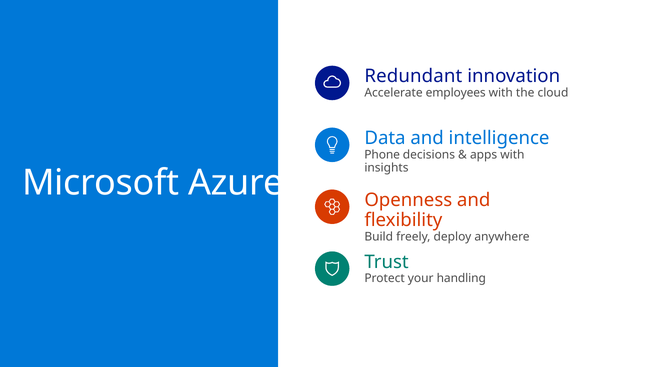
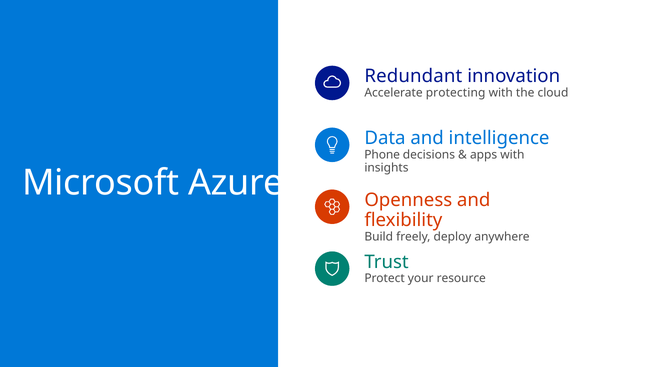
employees: employees -> protecting (456, 93)
handling: handling -> resource (461, 278)
